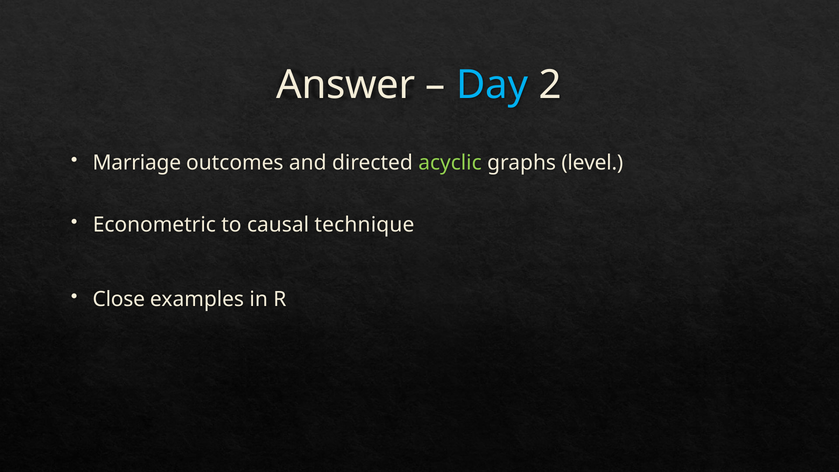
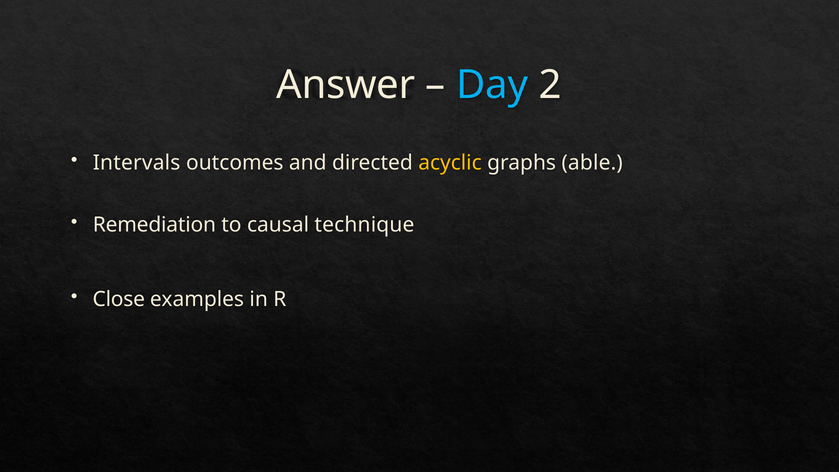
Marriage: Marriage -> Intervals (137, 163)
acyclic colour: light green -> yellow (450, 163)
level: level -> able (592, 163)
Econometric: Econometric -> Remediation (154, 225)
